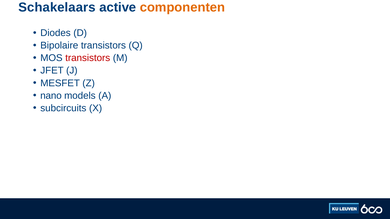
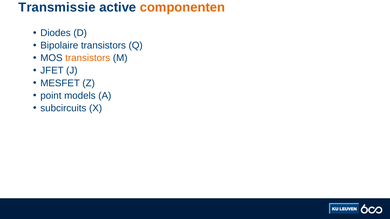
Schakelaars: Schakelaars -> Transmissie (57, 7)
transistors colour: red -> orange (88, 58)
nano: nano -> point (51, 96)
